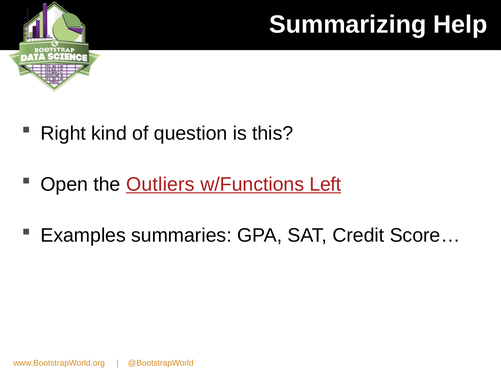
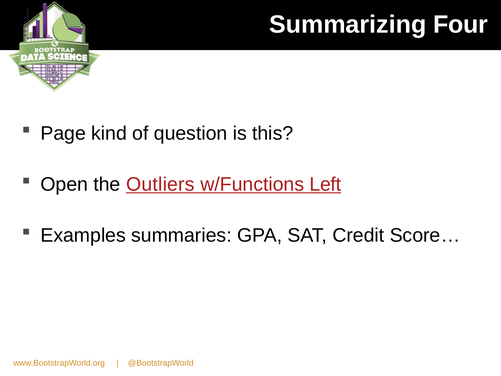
Help: Help -> Four (460, 25)
Right: Right -> Page (63, 133)
